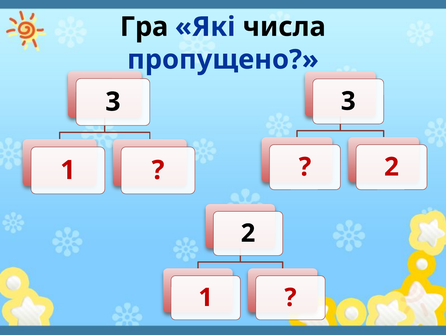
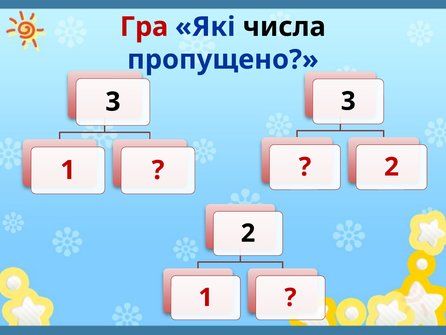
Гра colour: black -> red (144, 27)
